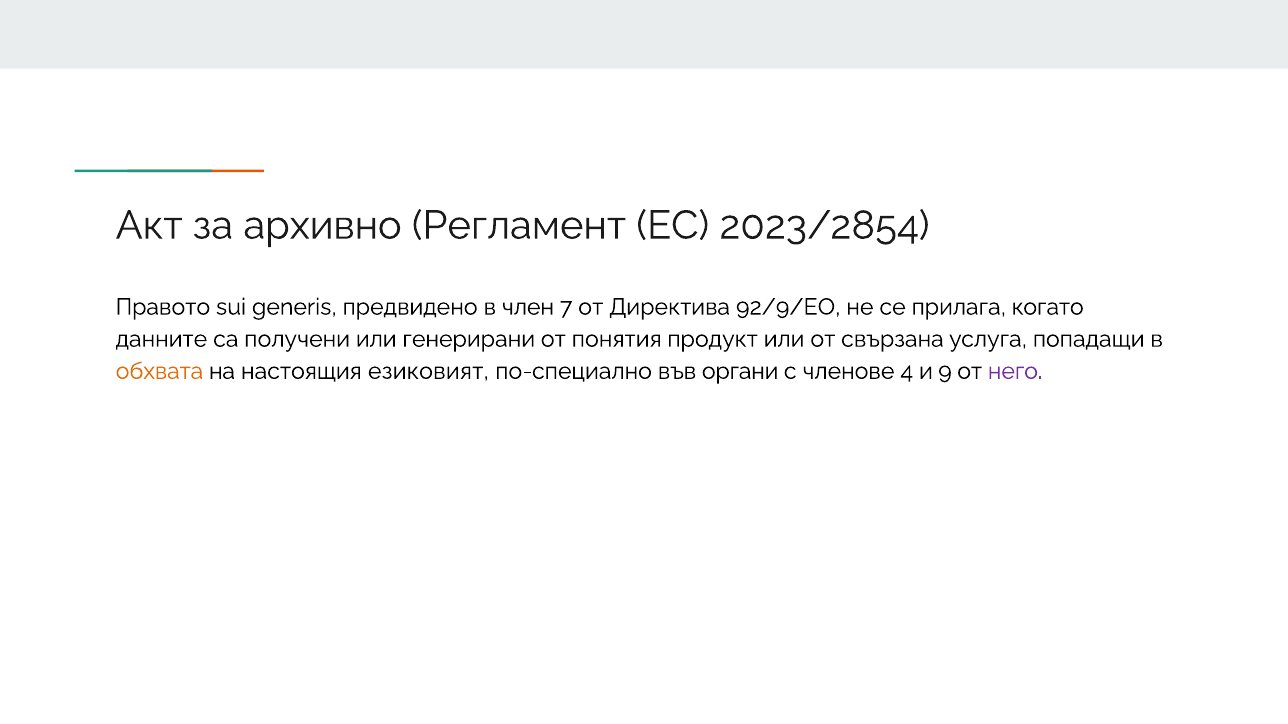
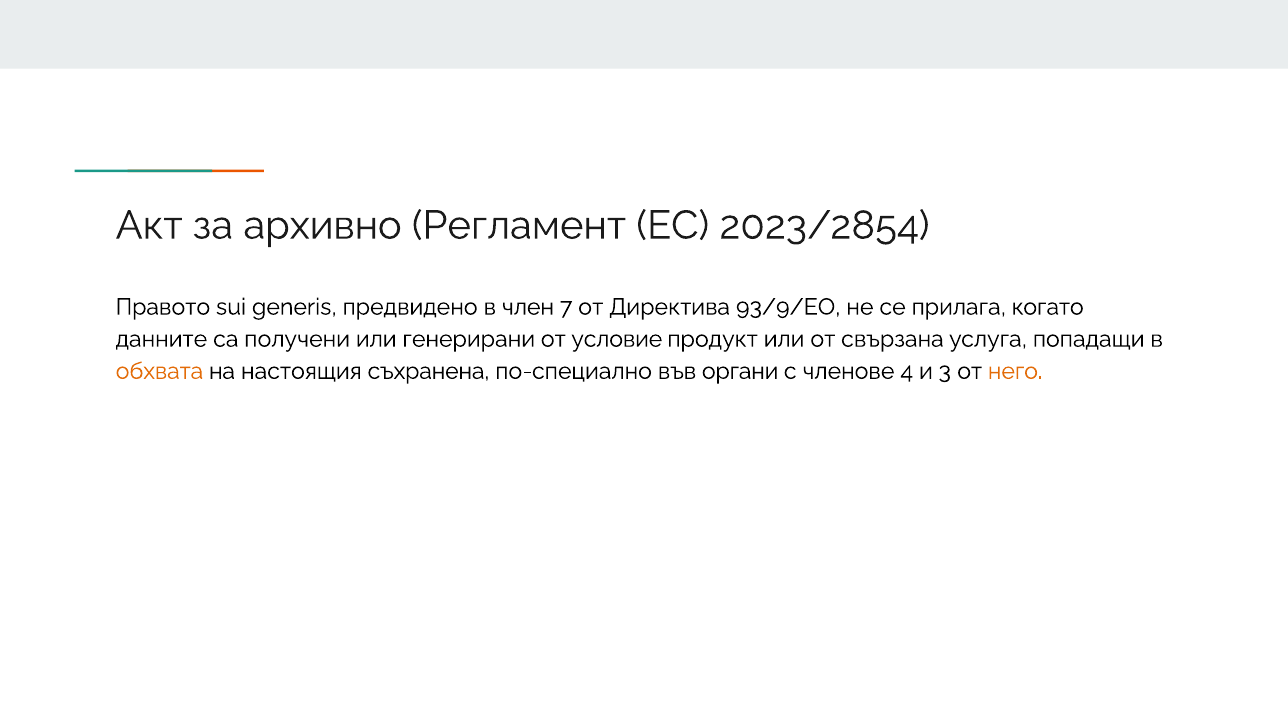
92/9/ЕО: 92/9/ЕО -> 93/9/ЕО (788, 307)
понятия: понятия -> условие (617, 339)
езиковият: езиковият -> съхранена (429, 371)
9: 9 -> 3 (945, 371)
него colour: purple -> orange (1015, 371)
